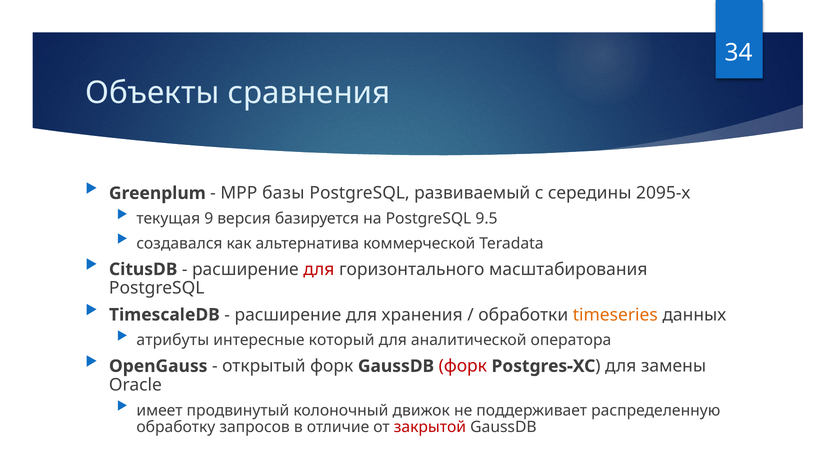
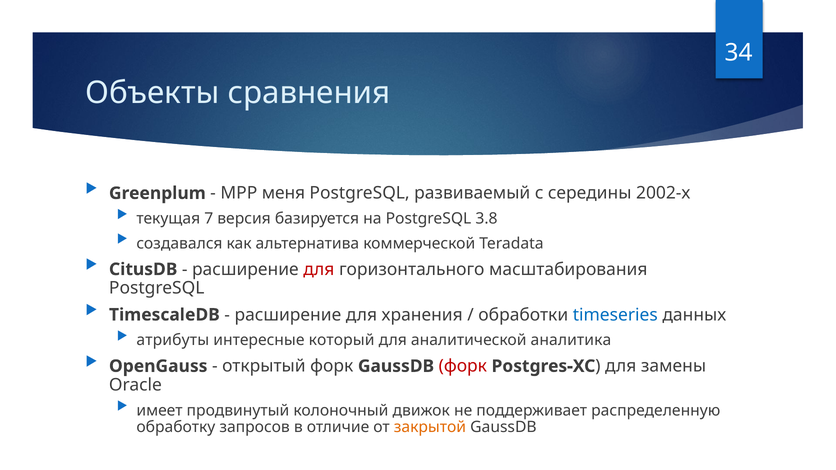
базы: базы -> меня (283, 193)
2095-х: 2095-х -> 2002-х (663, 193)
9: 9 -> 7 (209, 219)
9.5: 9.5 -> 3.8 (486, 219)
timeseries colour: orange -> blue (615, 315)
оператора: оператора -> аналитика (571, 340)
закрытой colour: red -> orange (430, 428)
